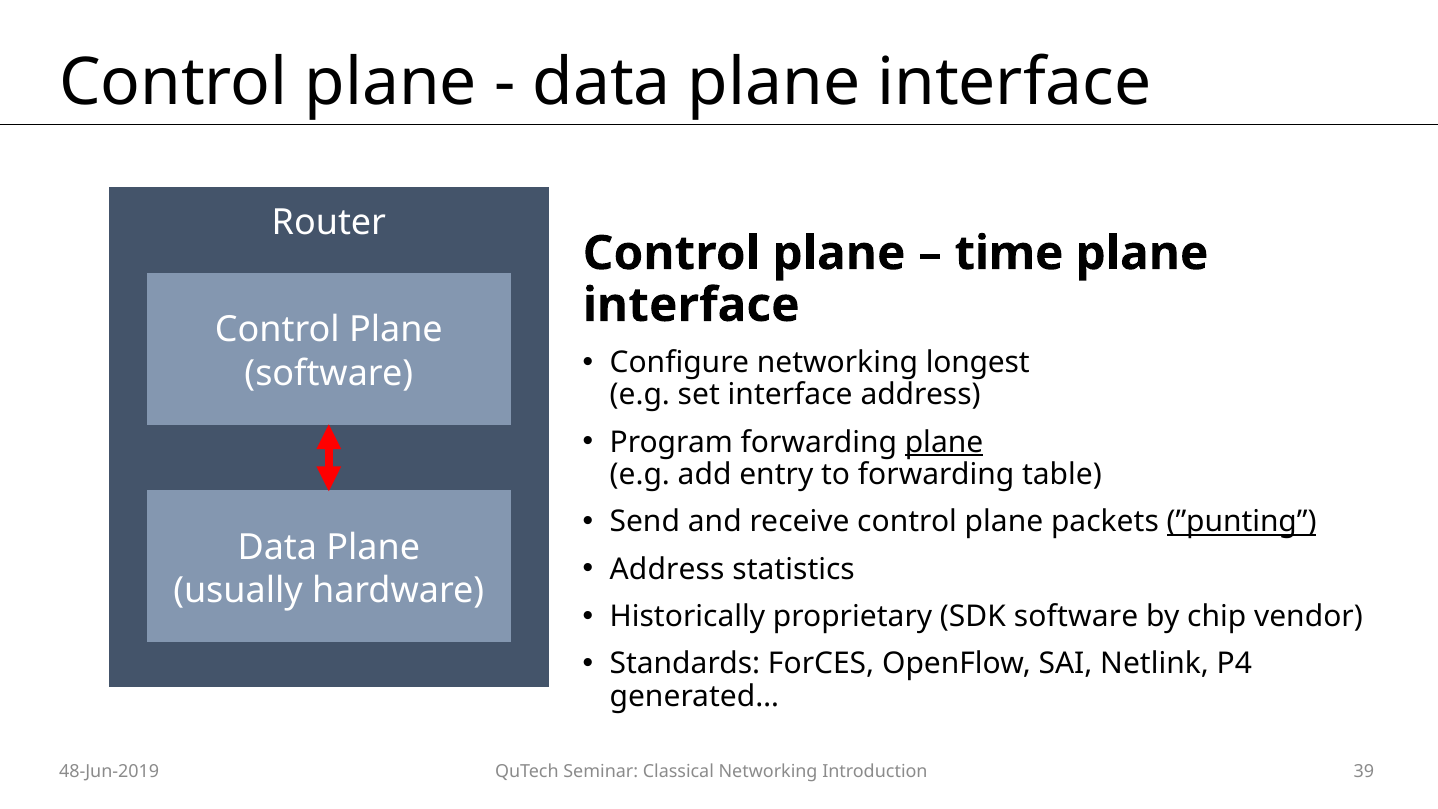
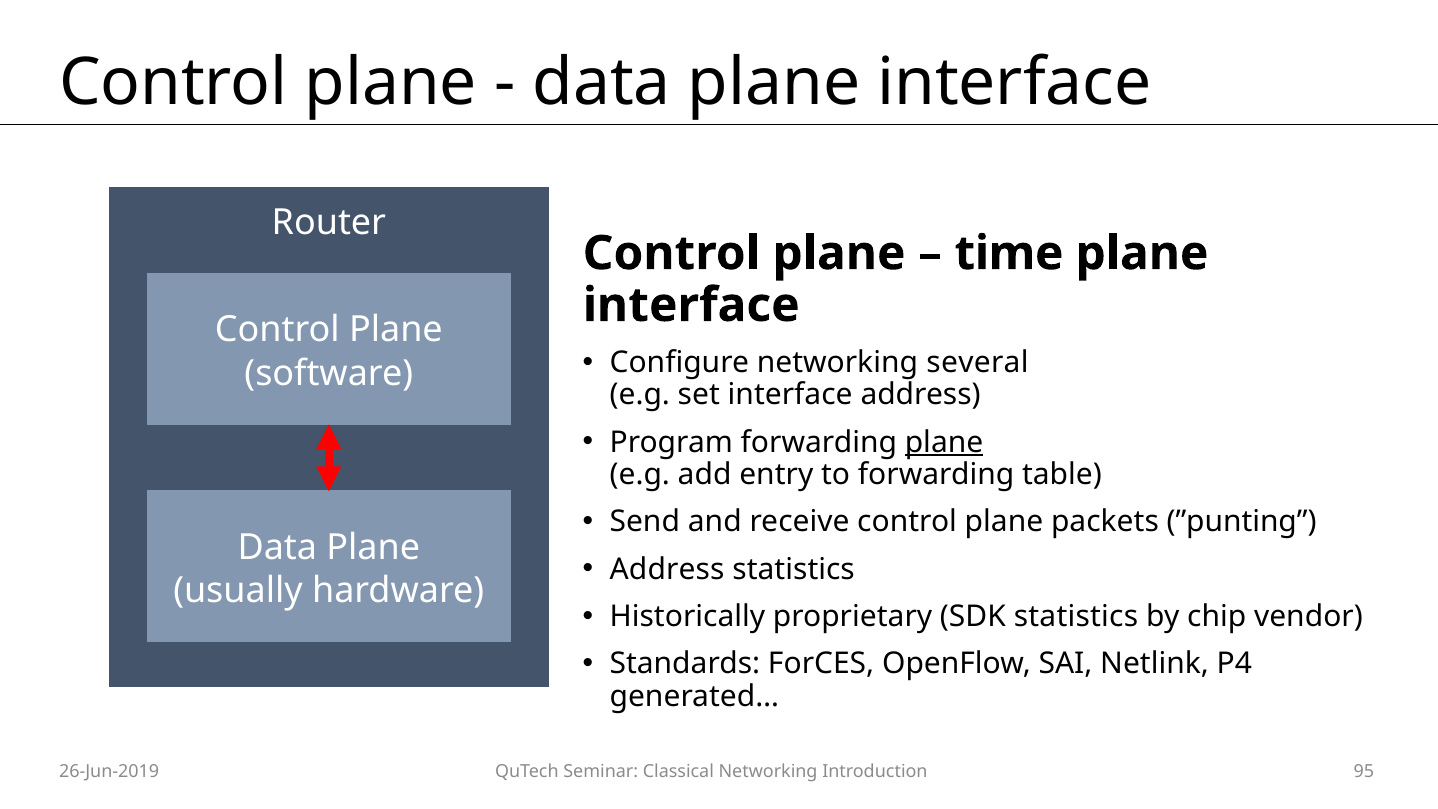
longest: longest -> several (977, 362)
”punting underline: present -> none (1242, 522)
SDK software: software -> statistics (1076, 616)
48-Jun-2019: 48-Jun-2019 -> 26-Jun-2019 (109, 771)
39: 39 -> 95 (1364, 771)
